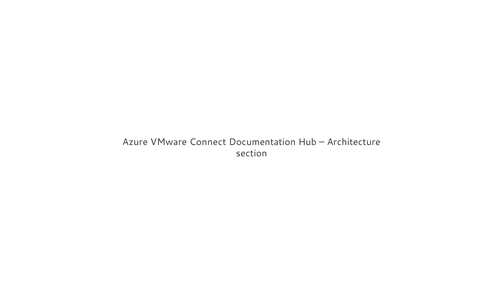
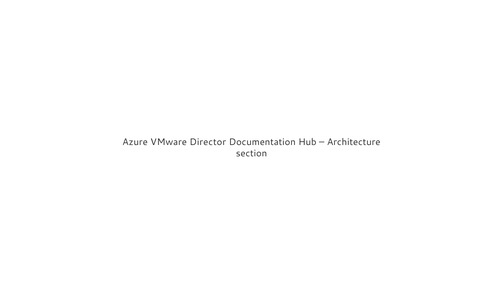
Connect: Connect -> Director (208, 142)
